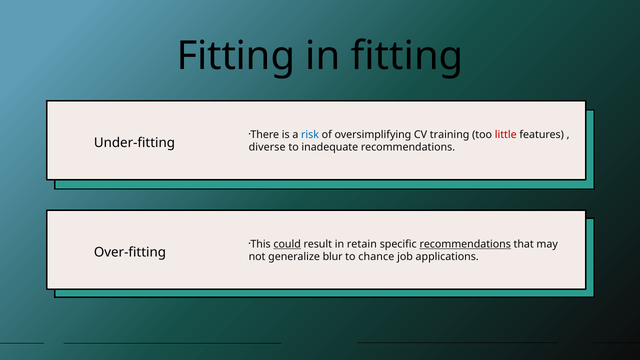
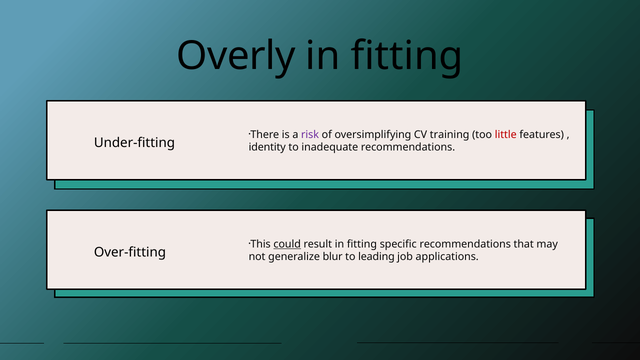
Fitting: Fitting -> Overly (236, 56)
risk colour: blue -> purple (310, 135)
diverse: diverse -> identity (267, 147)
result in retain: retain -> fitting (362, 244)
recommendations underline: present -> none (465, 244)
chance: chance -> leading (376, 257)
